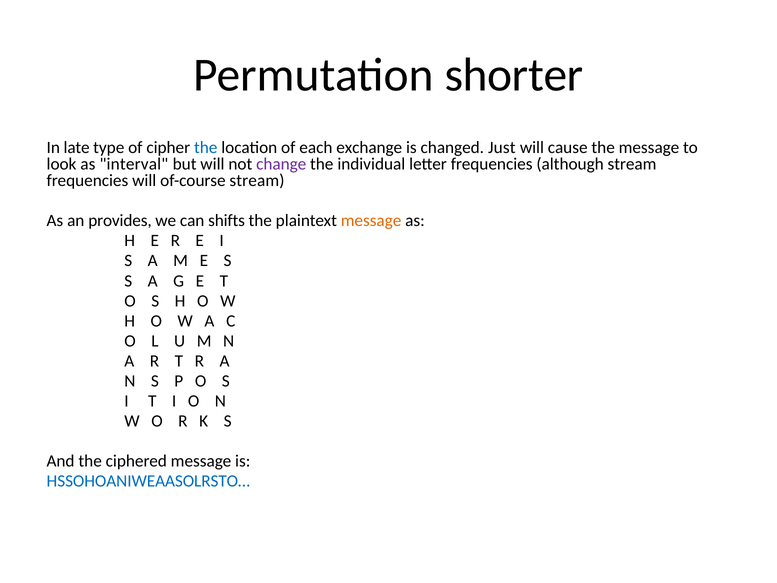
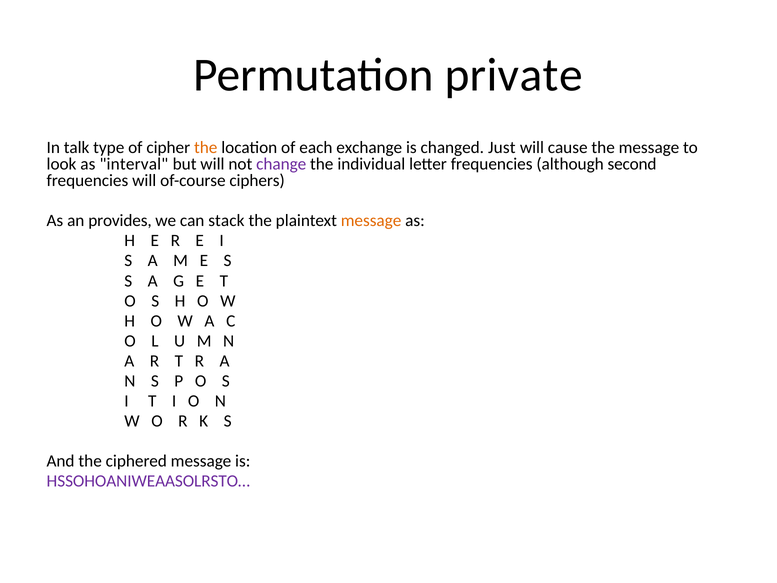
shorter: shorter -> private (514, 75)
late: late -> talk (77, 147)
the colour: blue -> orange (206, 147)
although stream: stream -> second (632, 164)
of-course stream: stream -> ciphers (257, 181)
shifts: shifts -> stack (226, 221)
HSSOHOANIWEAASOLRSTO… colour: blue -> purple (148, 481)
